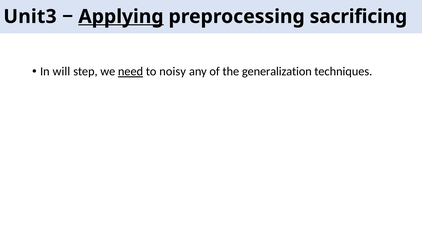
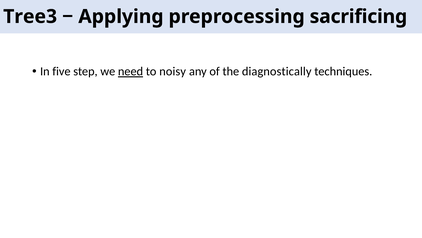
Unit3: Unit3 -> Tree3 (30, 17)
Applying underline: present -> none (121, 17)
will: will -> five (61, 71)
generalization: generalization -> diagnostically (277, 71)
